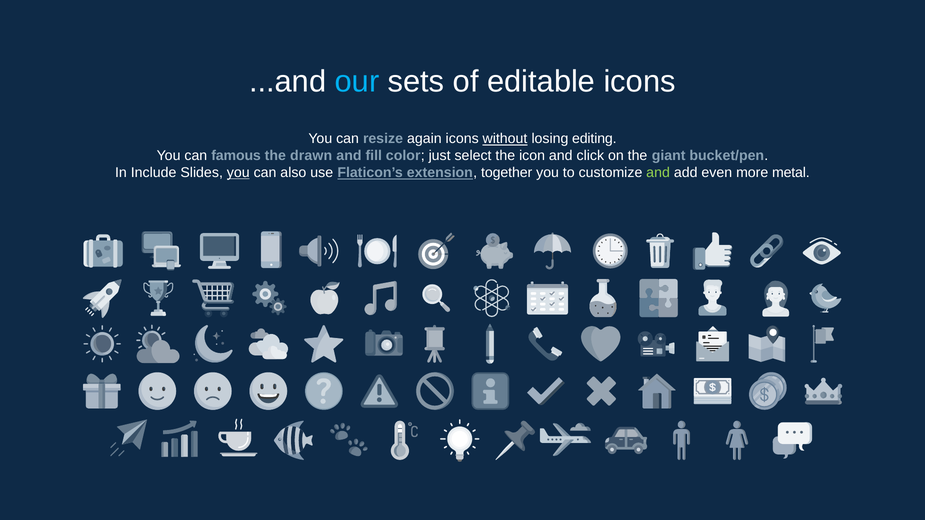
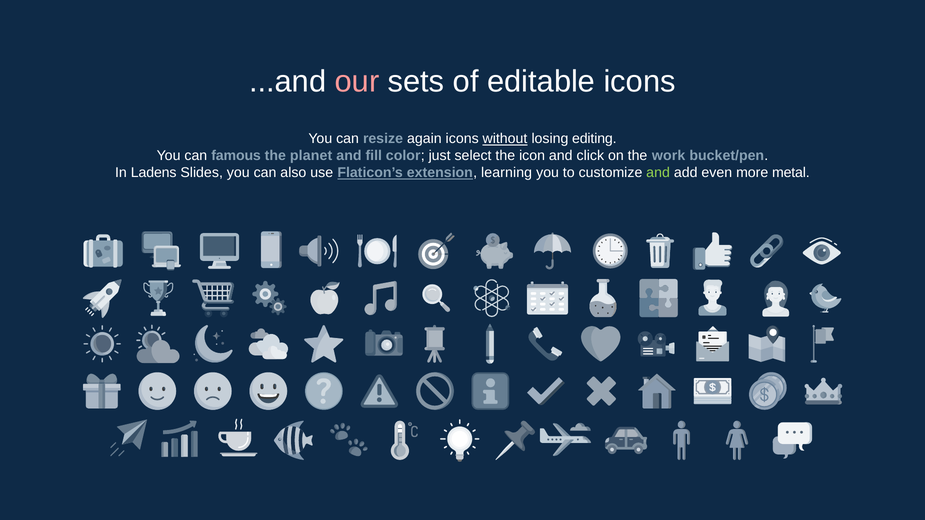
our colour: light blue -> pink (357, 82)
drawn: drawn -> planet (311, 156)
giant: giant -> work (669, 156)
Include: Include -> Ladens (154, 173)
you underline: present -> none (238, 173)
together: together -> learning (507, 173)
